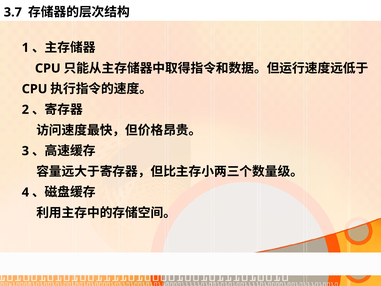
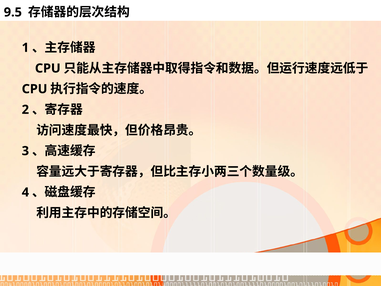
3.7: 3.7 -> 9.5 (13, 12)
